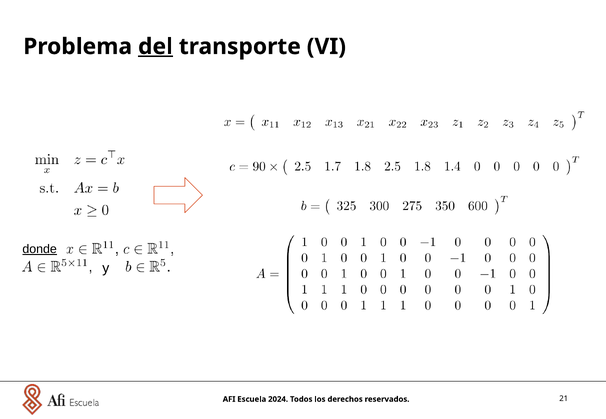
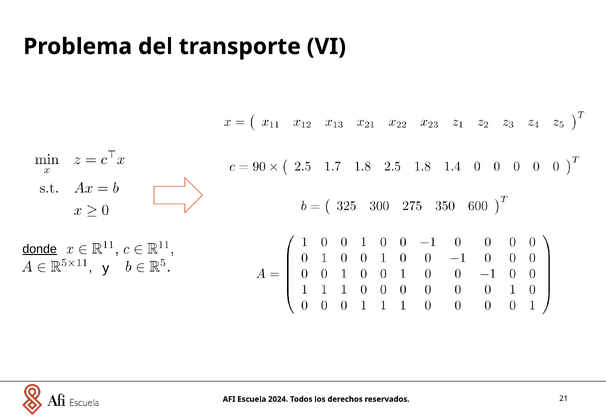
del underline: present -> none (155, 47)
